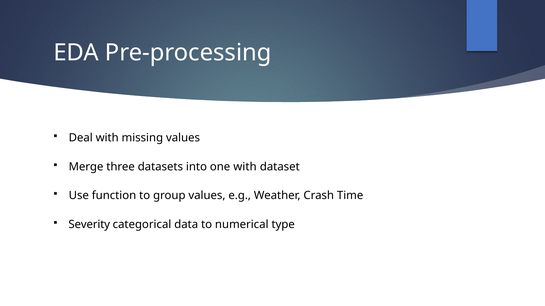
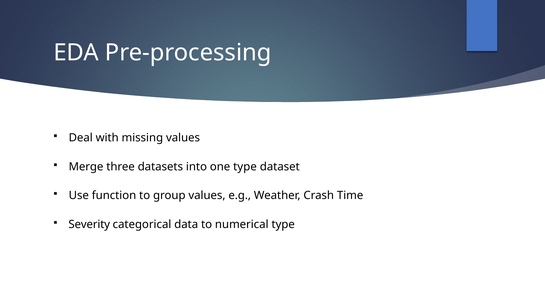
one with: with -> type (245, 167)
